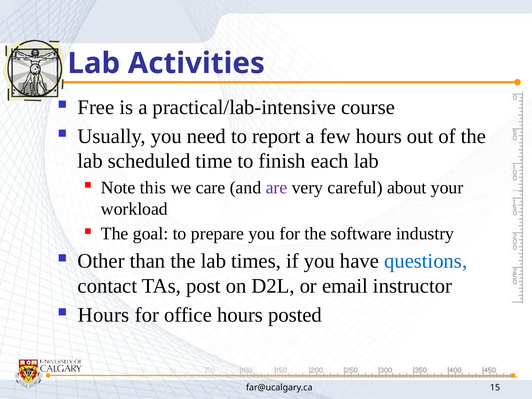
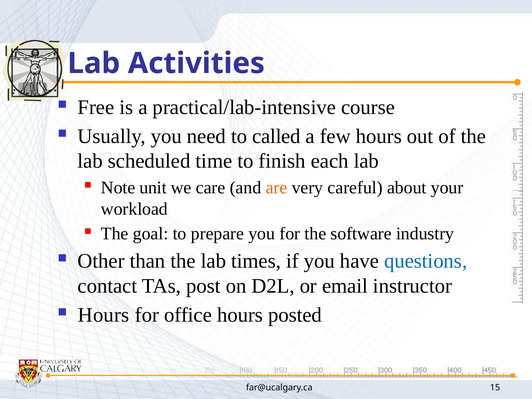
report: report -> called (276, 136)
this: this -> unit (153, 188)
are colour: purple -> orange (276, 188)
